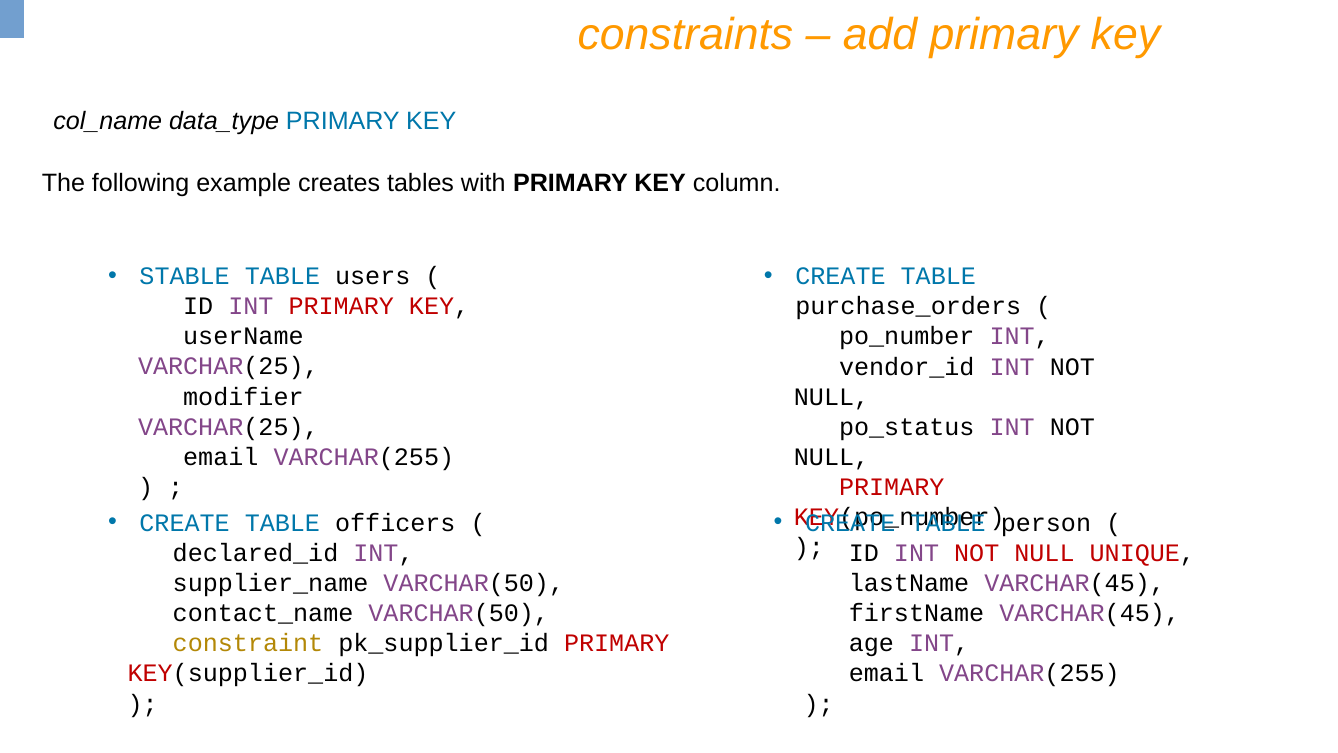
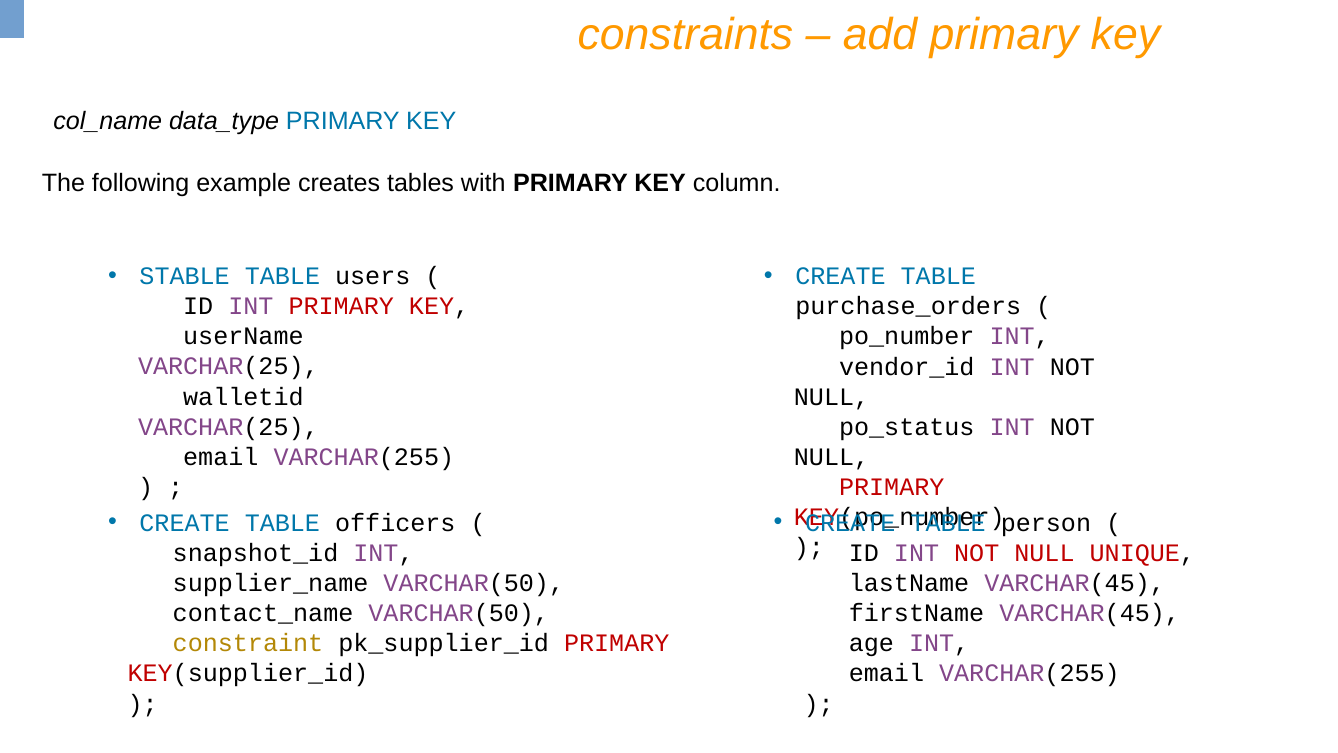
modifier: modifier -> walletid (243, 397)
declared_id: declared_id -> snapshot_id (256, 553)
